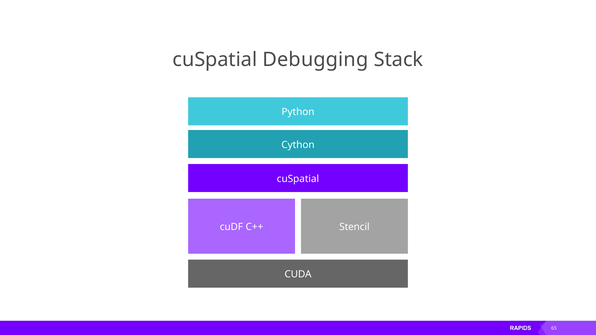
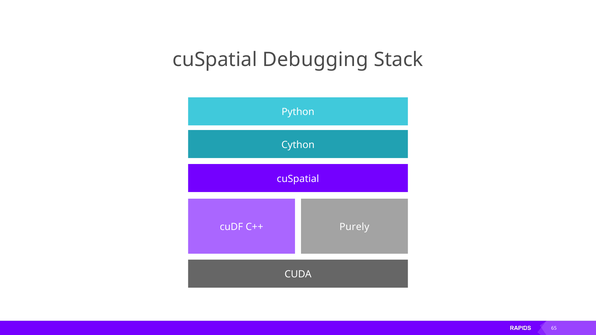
Stencil: Stencil -> Purely (354, 227)
